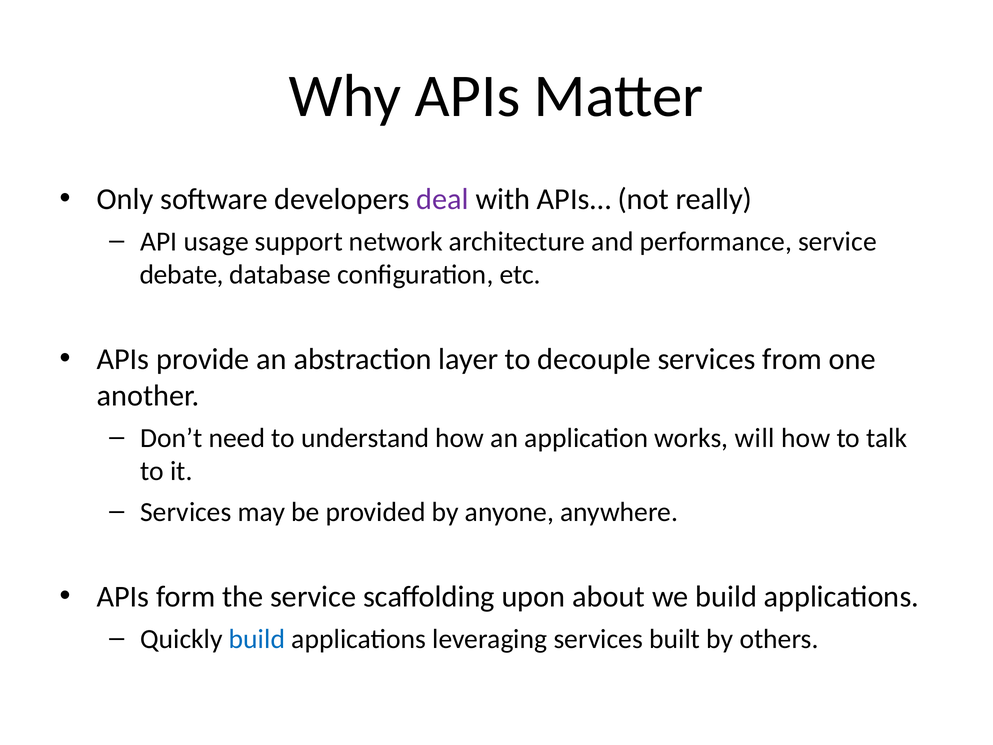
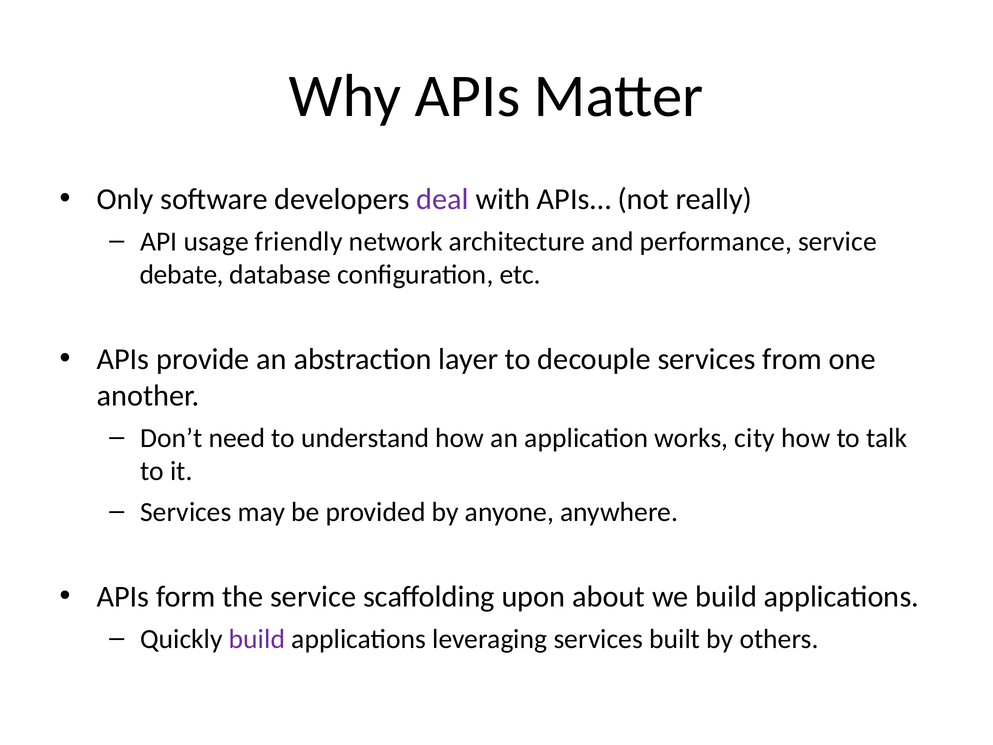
support: support -> friendly (299, 241)
will: will -> city (755, 438)
build colour: blue -> purple (257, 639)
